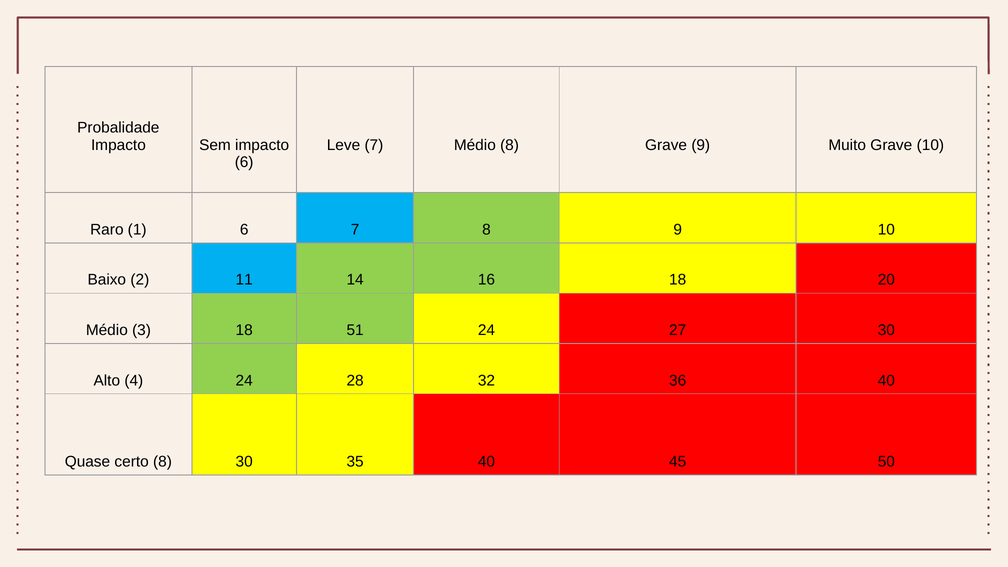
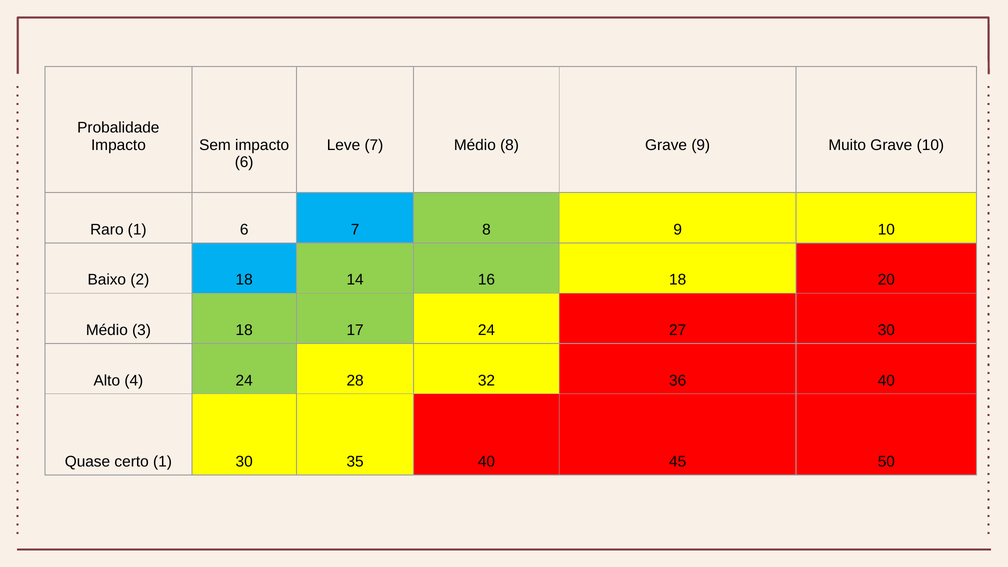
2 11: 11 -> 18 (244, 280)
51: 51 -> 17 (355, 330)
certo 8: 8 -> 1 (163, 462)
